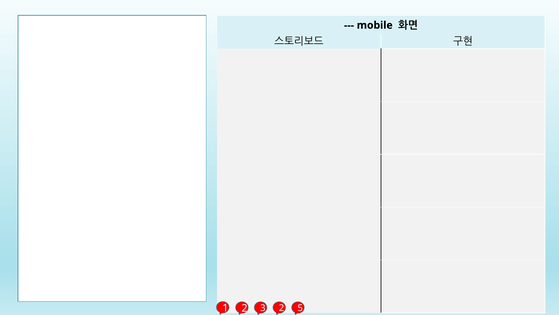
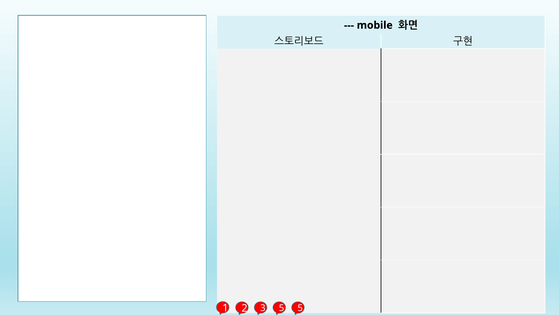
3 2: 2 -> 5 (282, 308)
